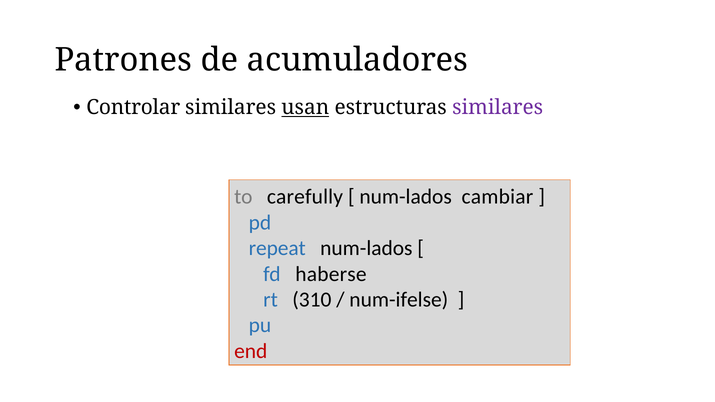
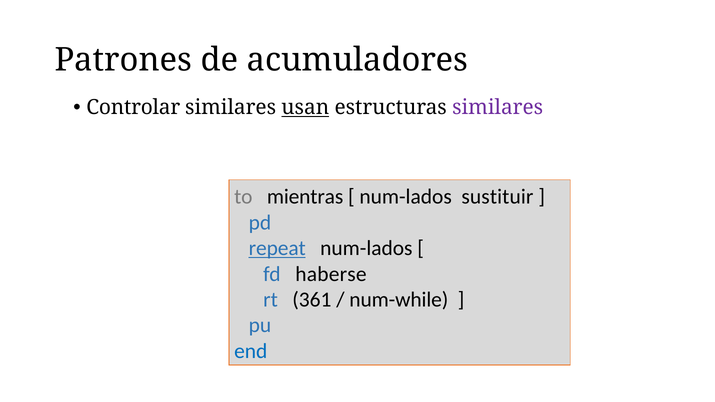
carefully: carefully -> mientras (305, 197)
cambiar: cambiar -> sustituir (497, 197)
repeat underline: none -> present (277, 248)
310: 310 -> 361 (312, 300)
num-ifelse: num-ifelse -> num-while (399, 300)
end colour: red -> blue (251, 351)
